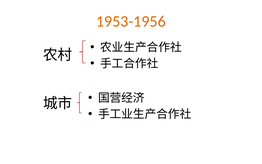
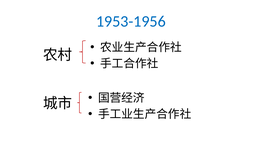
1953-1956 colour: orange -> blue (131, 21)
